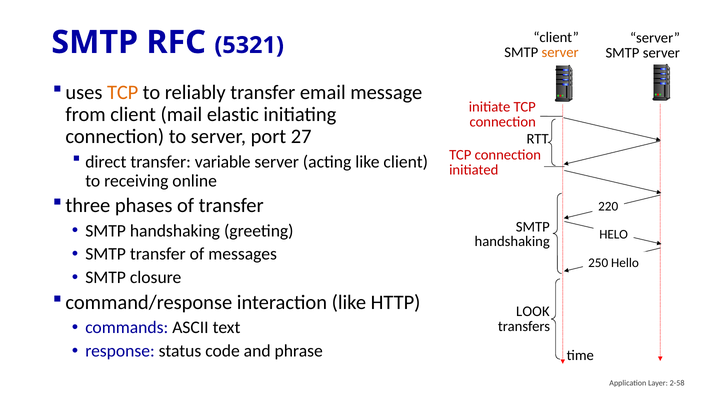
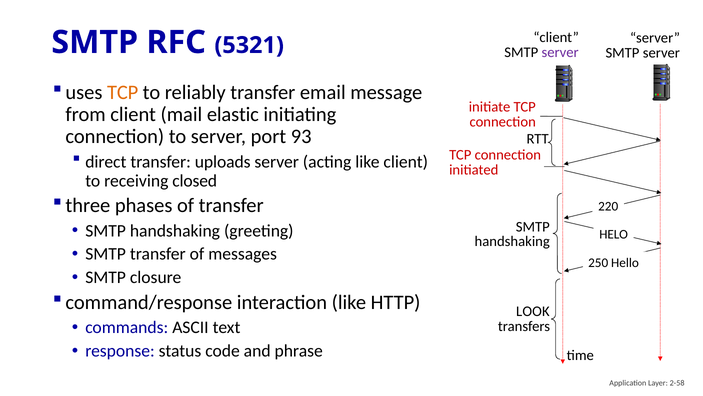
server colour: orange -> purple (560, 52)
27: 27 -> 93 (301, 137)
variable: variable -> uploads (223, 161)
online: online -> closed (195, 180)
